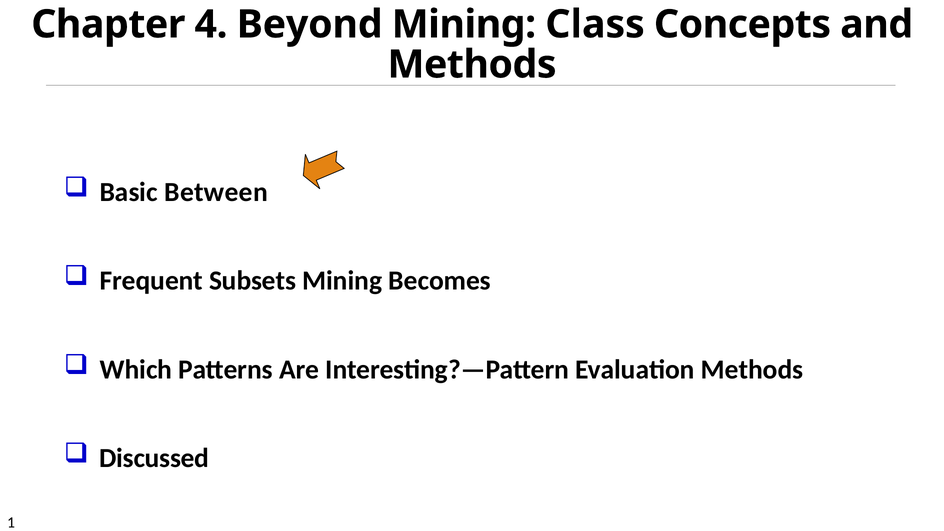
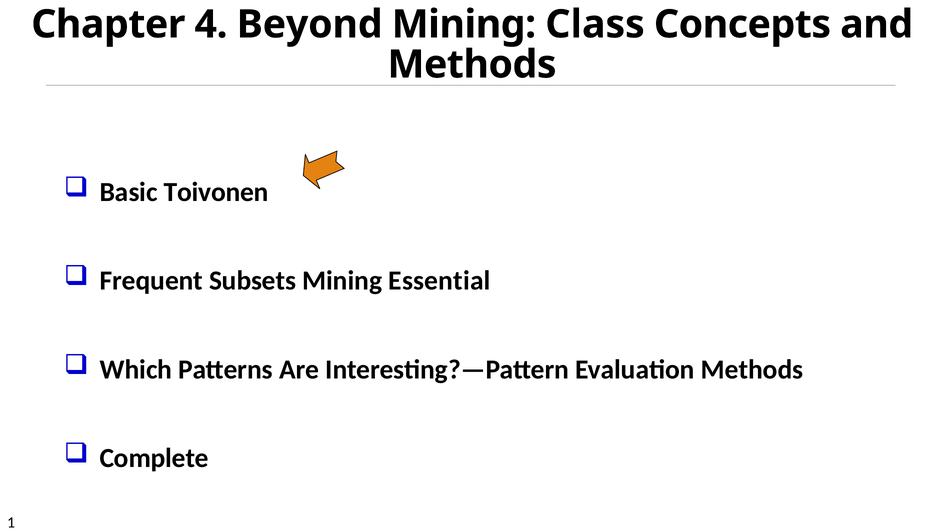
Between: Between -> Toivonen (216, 192)
Becomes: Becomes -> Essential (439, 281)
Discussed: Discussed -> Complete (154, 458)
